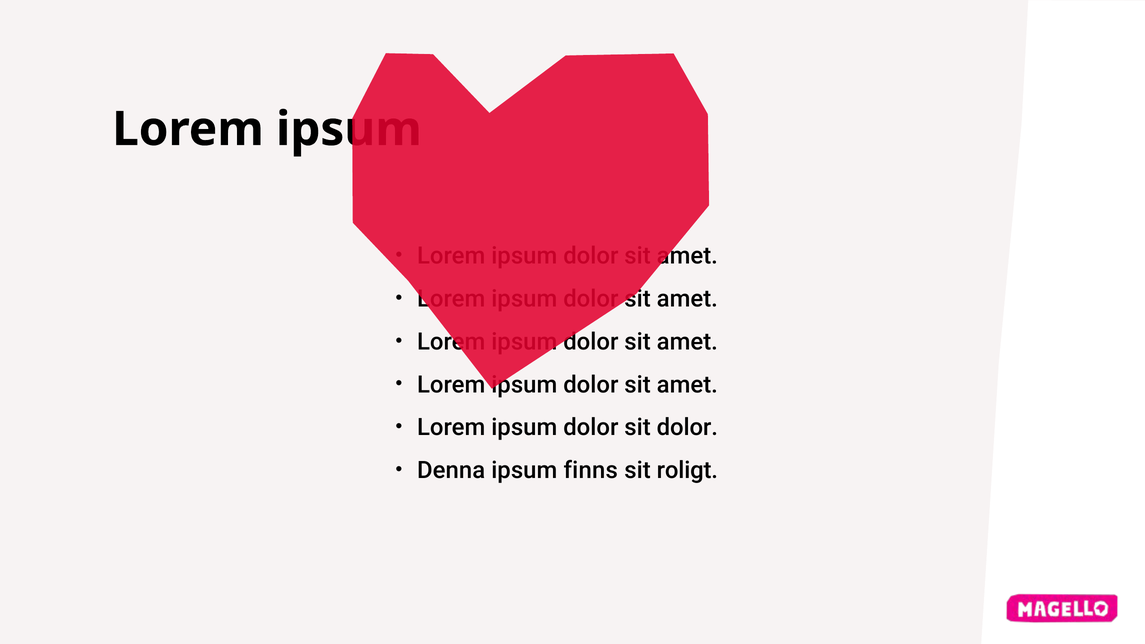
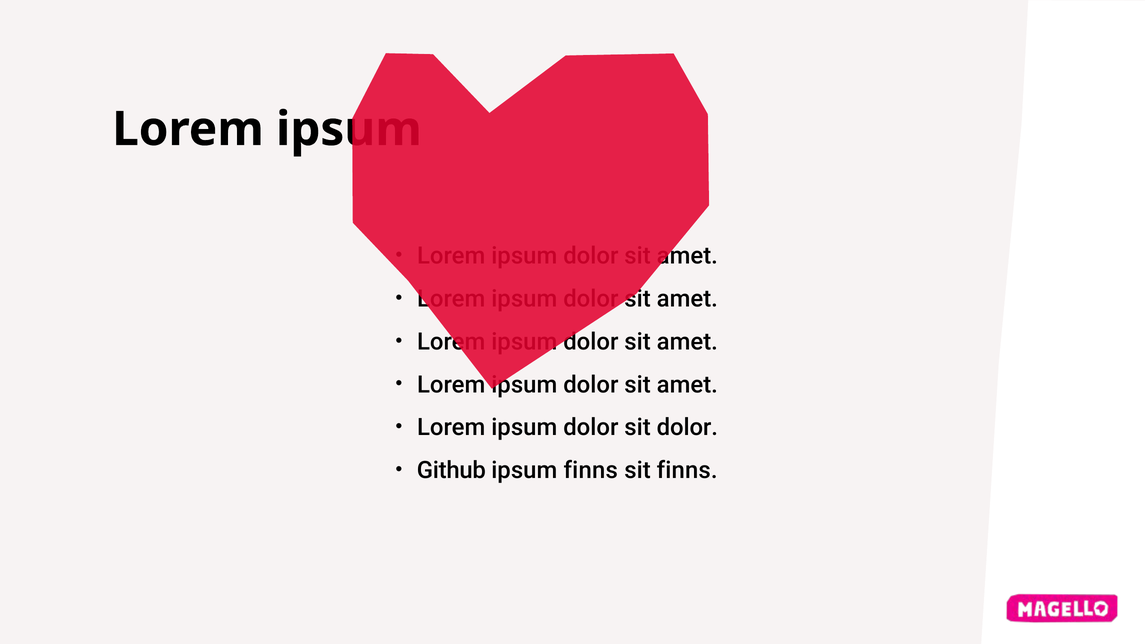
Denna: Denna -> Github (451, 471)
sit roligt: roligt -> finns (687, 471)
